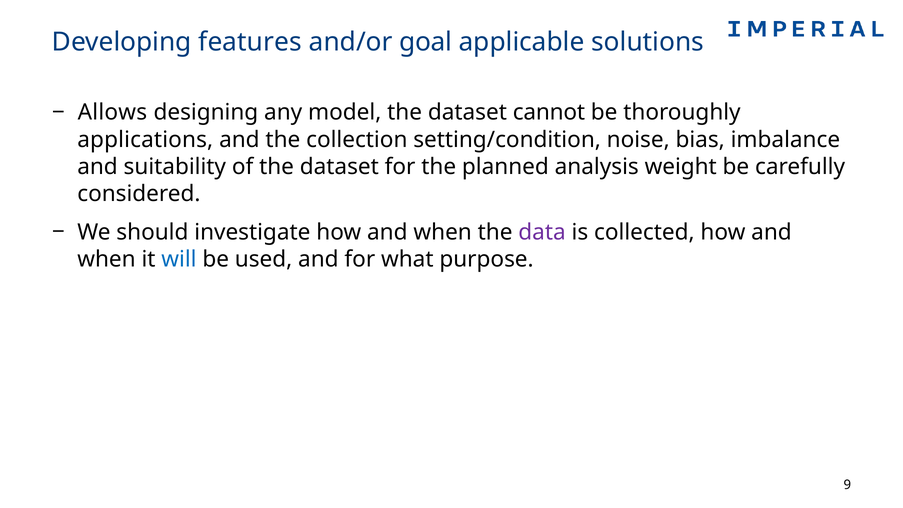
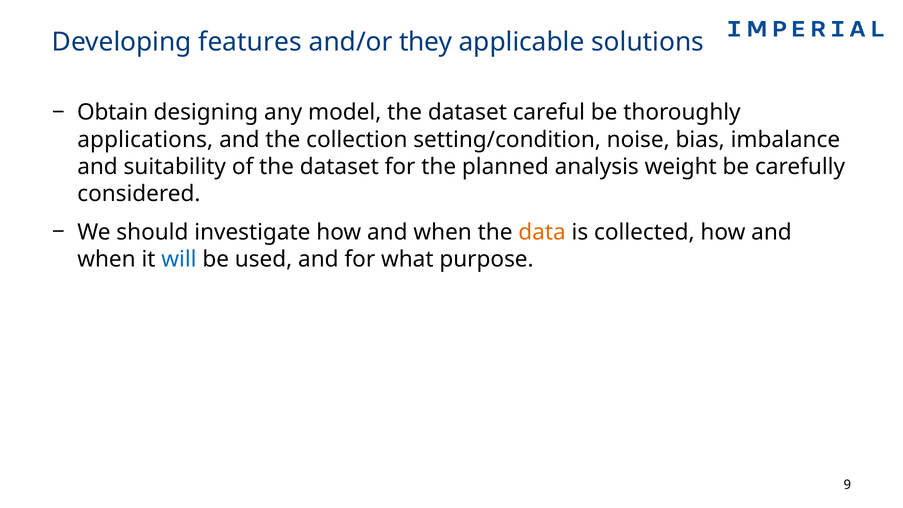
goal: goal -> they (426, 42)
Allows: Allows -> Obtain (113, 112)
cannot: cannot -> careful (549, 112)
data colour: purple -> orange (542, 232)
